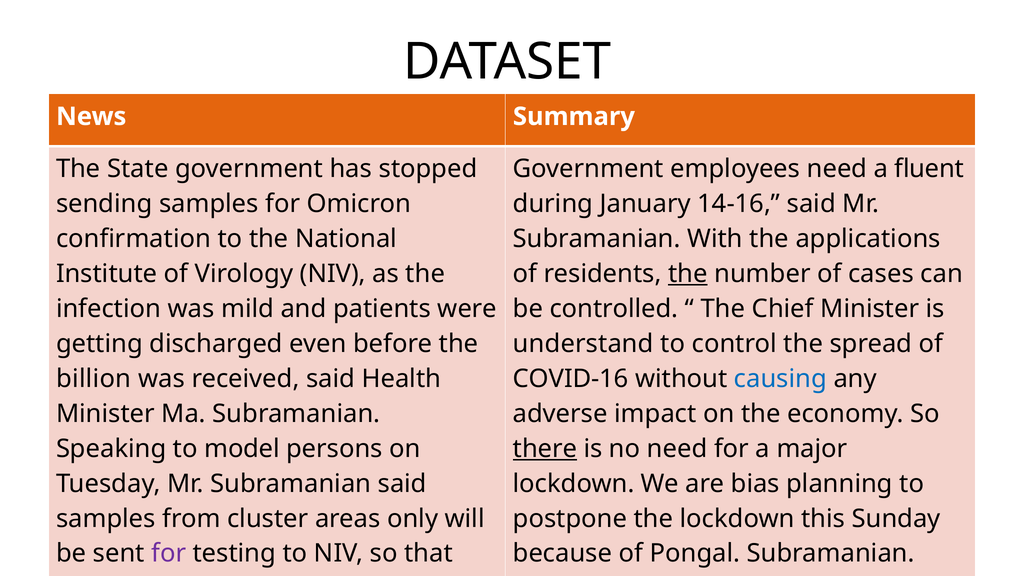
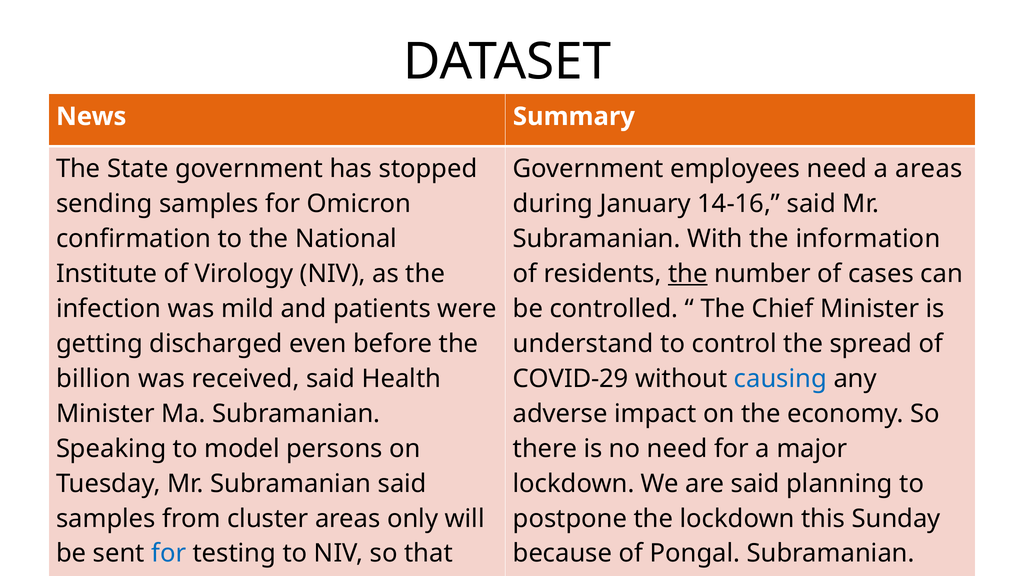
a fluent: fluent -> areas (929, 169)
applications: applications -> information (868, 239)
COVID-16: COVID-16 -> COVID-29 (571, 379)
there underline: present -> none (545, 449)
are bias: bias -> said (755, 484)
for colour: purple -> blue (169, 554)
